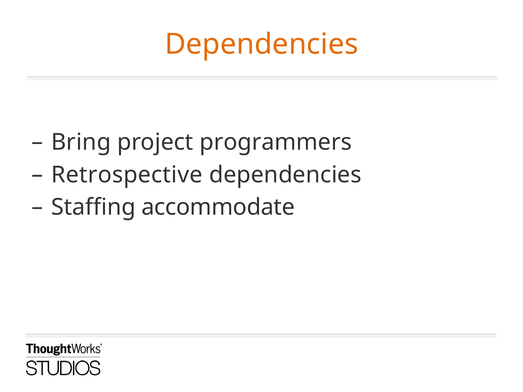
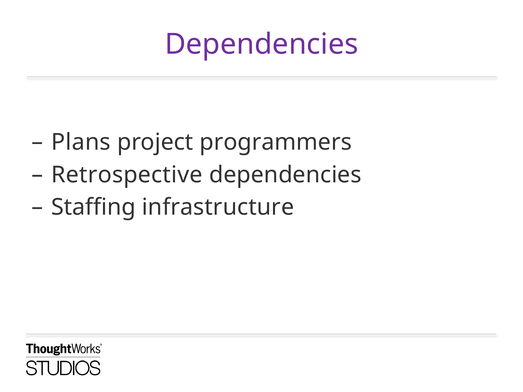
Dependencies colour: orange -> purple (262, 44)
Bring: Bring -> Plans (81, 142)
accommodate: accommodate -> infrastructure (218, 207)
